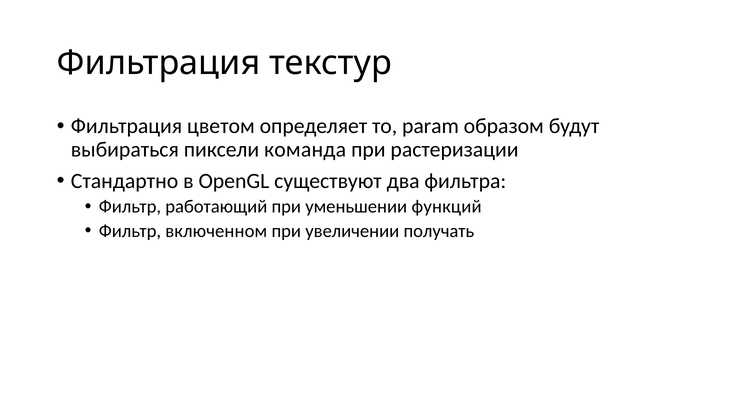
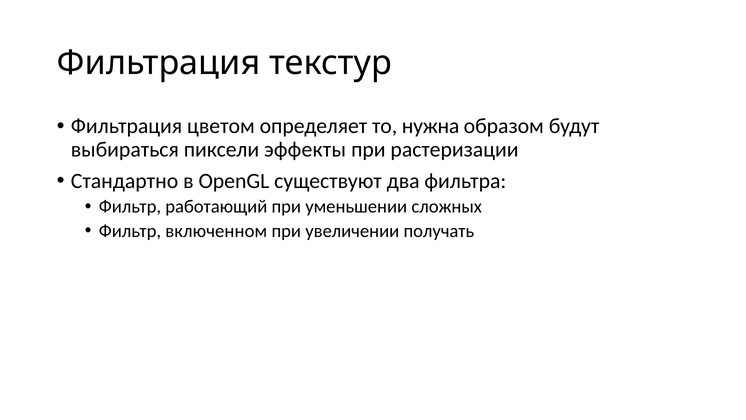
param: param -> нужна (431, 126)
команда: команда -> эффекты (305, 150)
функций: функций -> сложных (447, 207)
